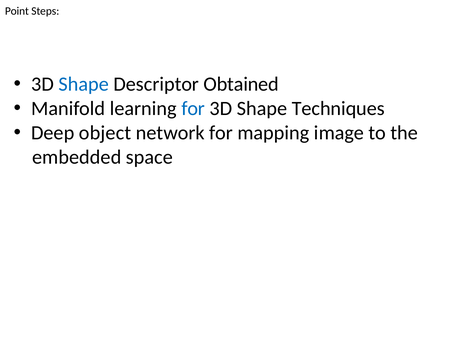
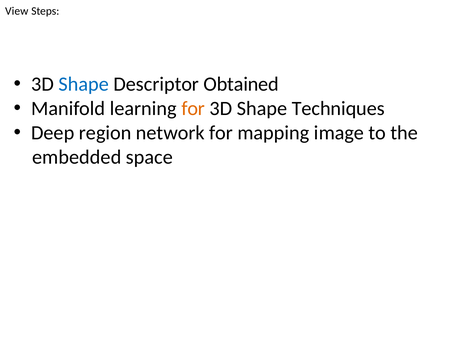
Point: Point -> View (17, 11)
for colour: blue -> orange (193, 109)
object: object -> region (105, 133)
